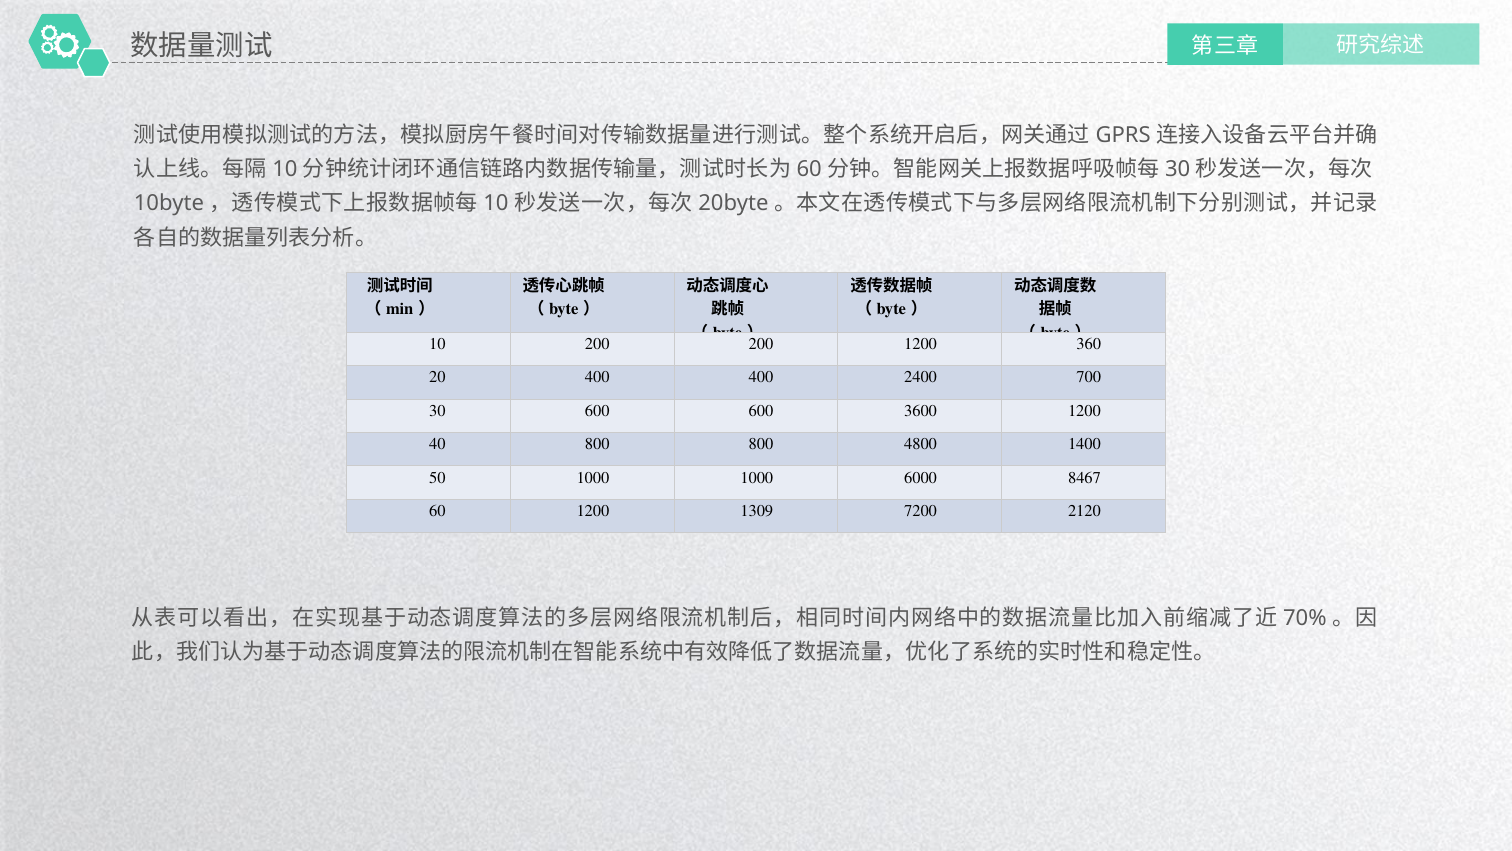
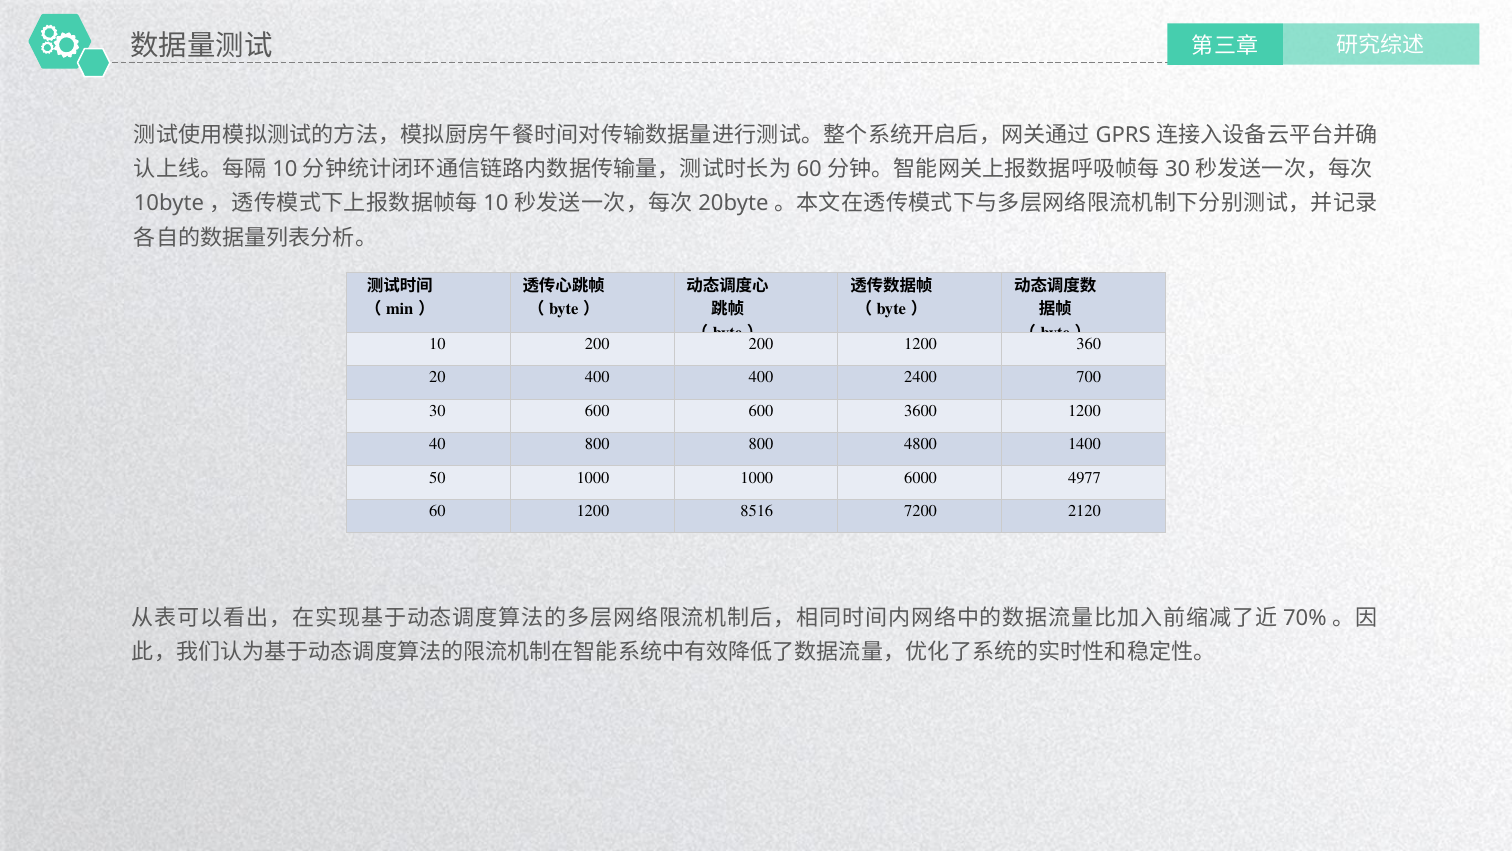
8467: 8467 -> 4977 (1085, 477)
1309: 1309 -> 8516 (757, 511)
